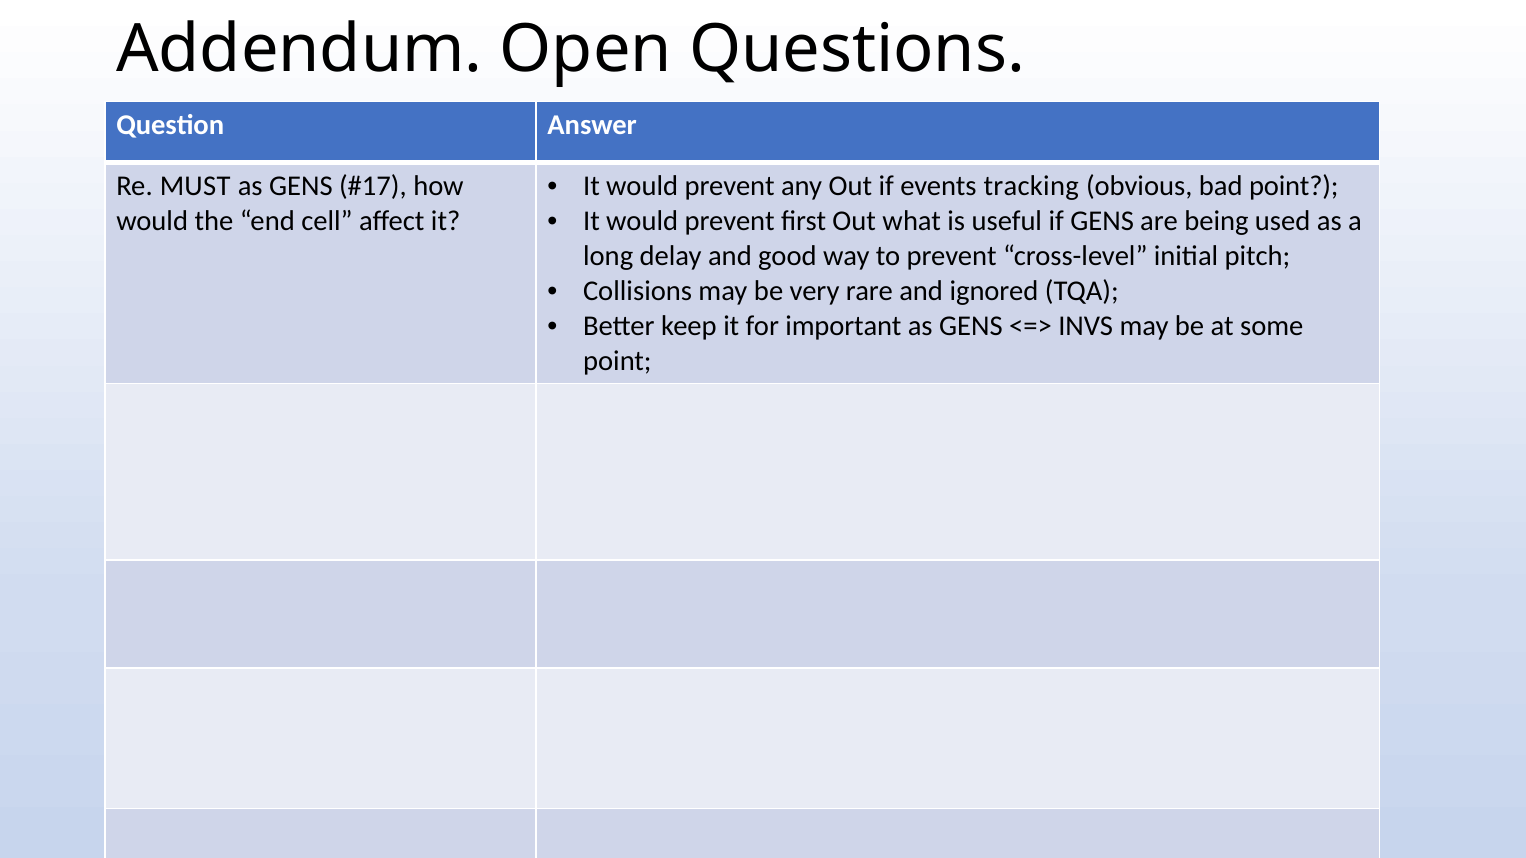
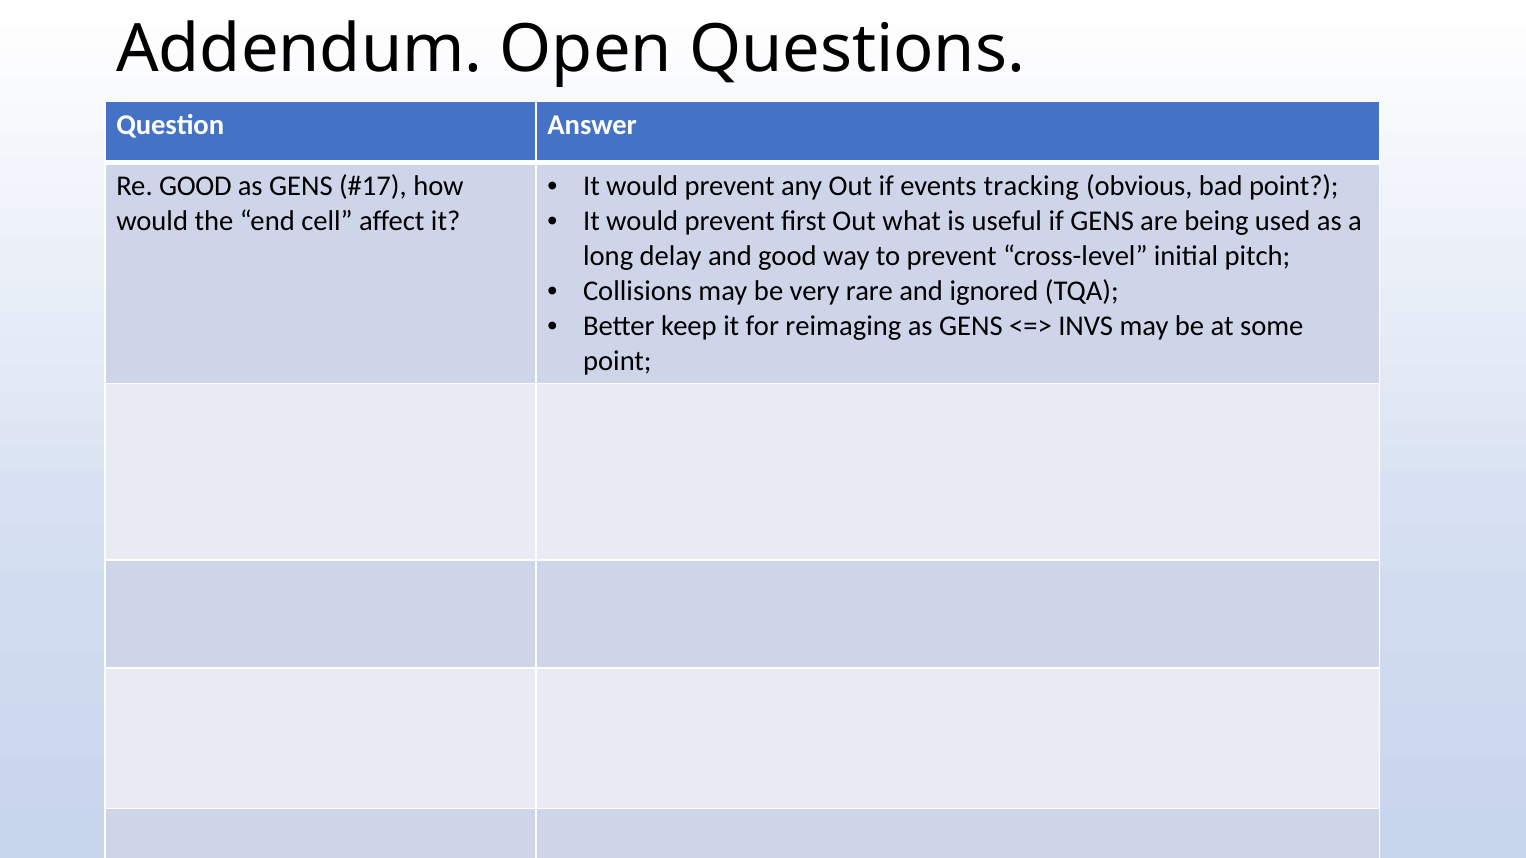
Re MUST: MUST -> GOOD (195, 186)
important: important -> reimaging (843, 326)
